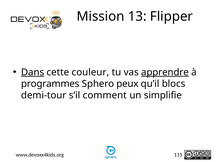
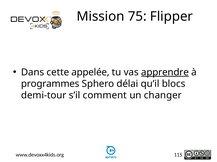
13: 13 -> 75 (137, 16)
Dans underline: present -> none (33, 73)
couleur: couleur -> appelée (90, 73)
peux: peux -> délai (127, 84)
simplifie: simplifie -> changer (163, 96)
